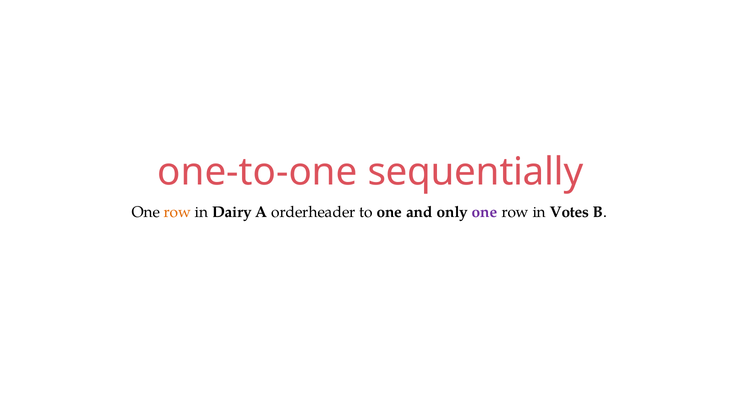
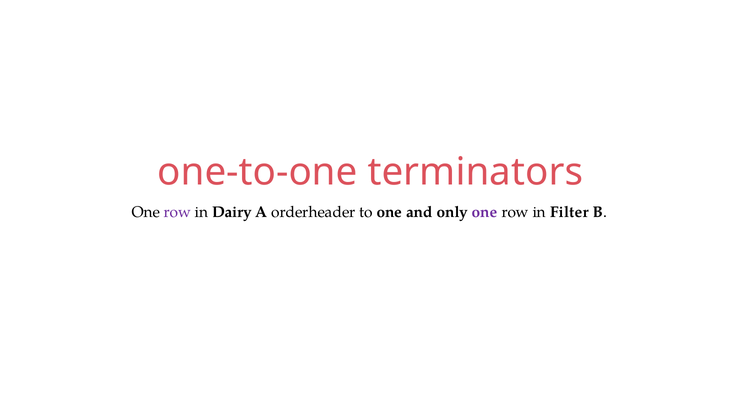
sequentially: sequentially -> terminators (475, 172)
row colour: orange -> purple (178, 212)
Votes: Votes -> Filter (569, 212)
